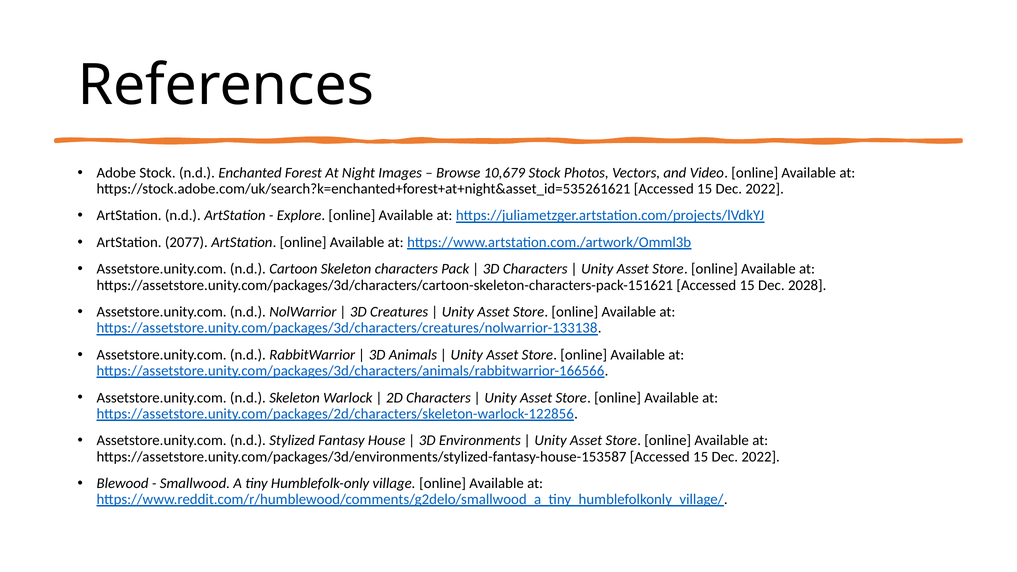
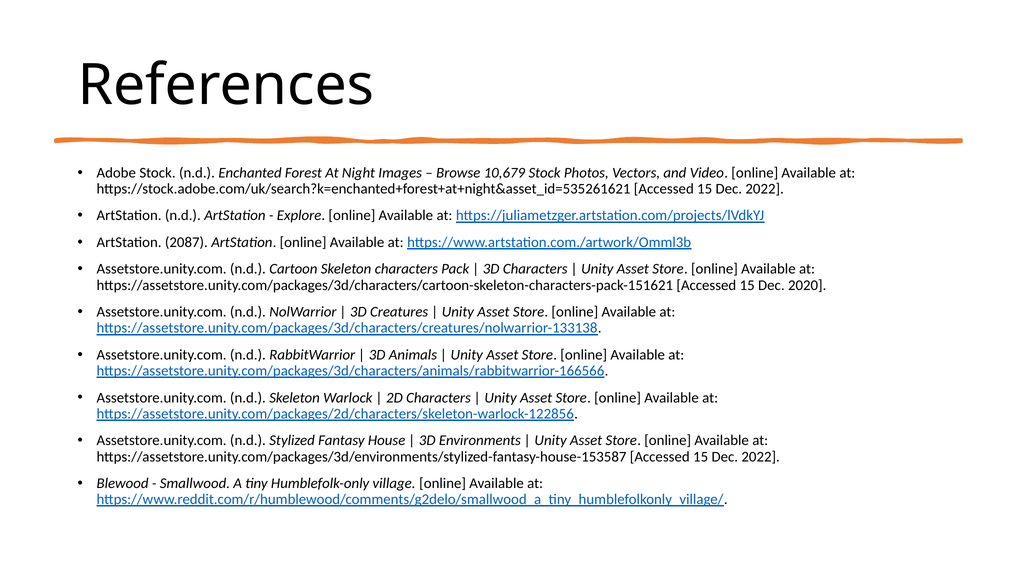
2077: 2077 -> 2087 (186, 242)
2028: 2028 -> 2020 (807, 285)
